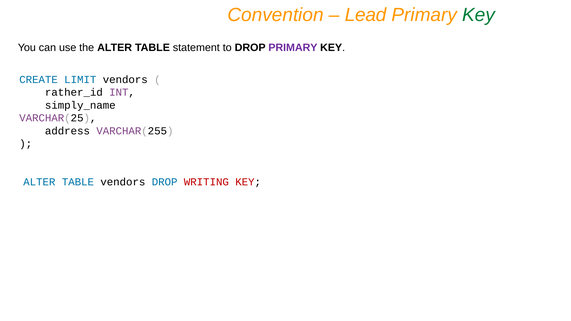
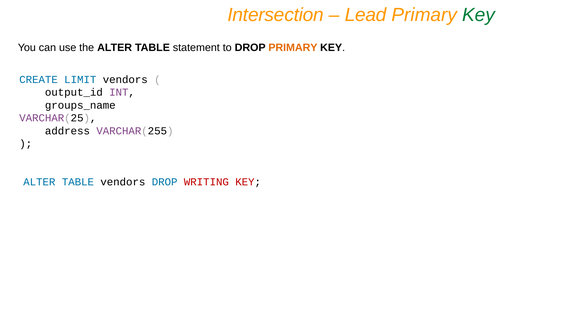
Convention: Convention -> Intersection (276, 15)
PRIMARY colour: purple -> orange (293, 48)
rather_id: rather_id -> output_id (74, 92)
simply_name: simply_name -> groups_name (80, 105)
